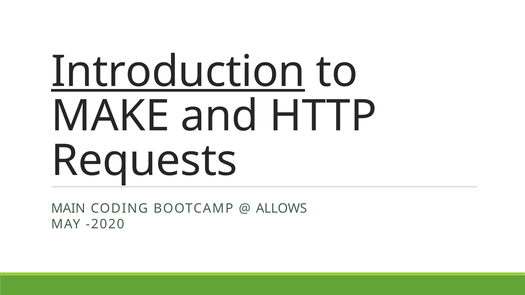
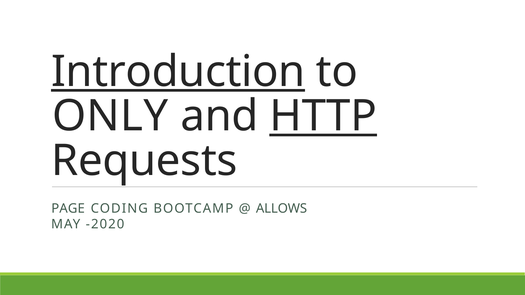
MAKE: MAKE -> ONLY (110, 116)
HTTP underline: none -> present (323, 116)
MAIN: MAIN -> PAGE (68, 209)
